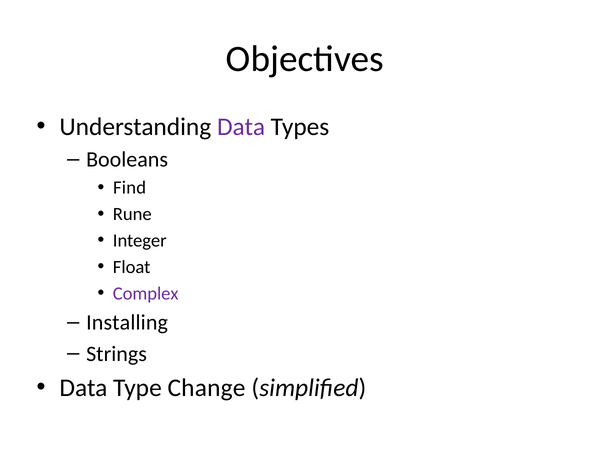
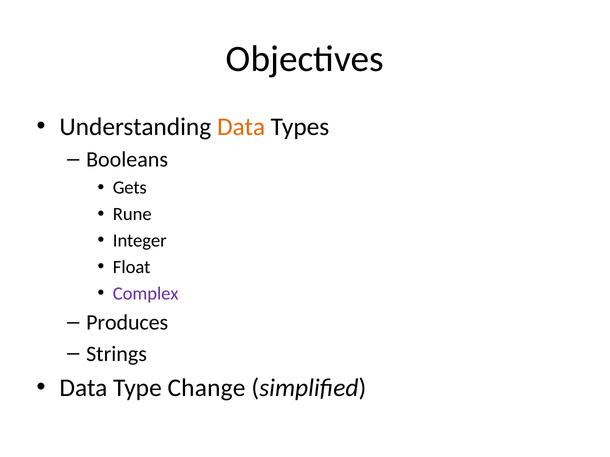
Data colour: purple -> orange (241, 127)
Find: Find -> Gets (130, 188)
Installing: Installing -> Produces (127, 323)
